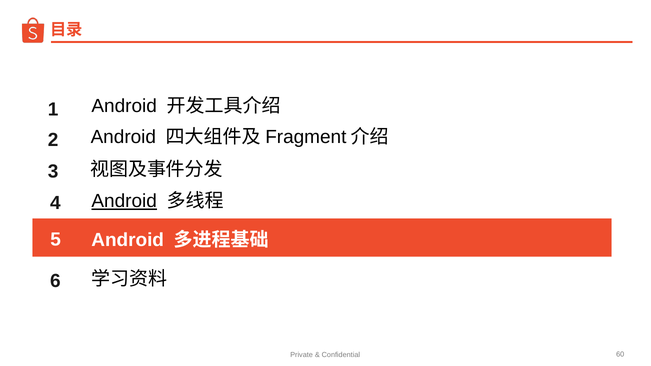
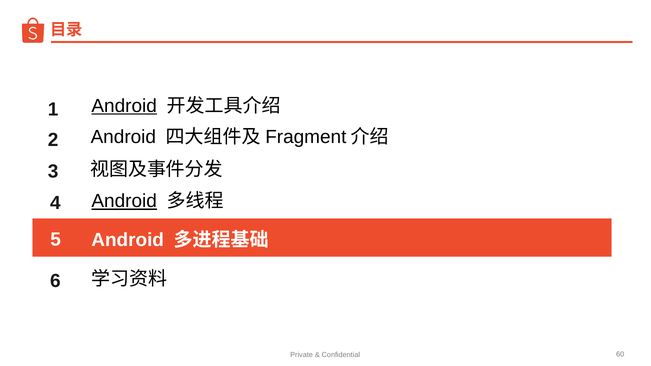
Android underline: none -> present (124, 106)
